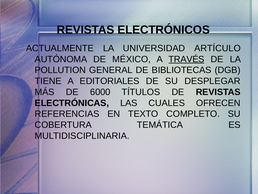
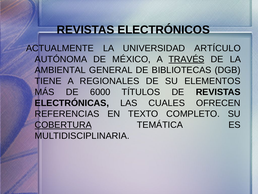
POLLUTION: POLLUTION -> AMBIENTAL (60, 70)
EDITORIALES: EDITORIALES -> REGIONALES (110, 81)
DESPLEGAR: DESPLEGAR -> ELEMENTOS (212, 81)
COBERTURA underline: none -> present (63, 125)
